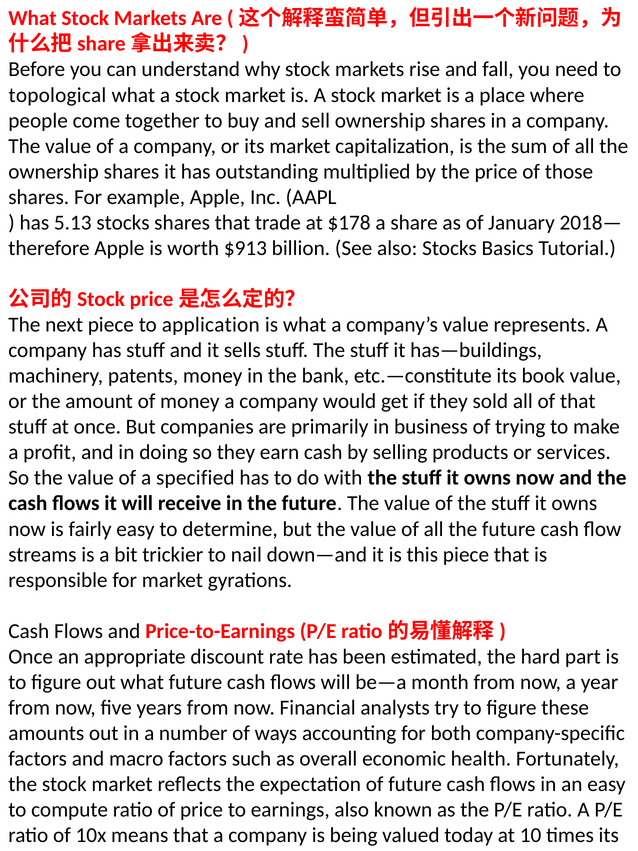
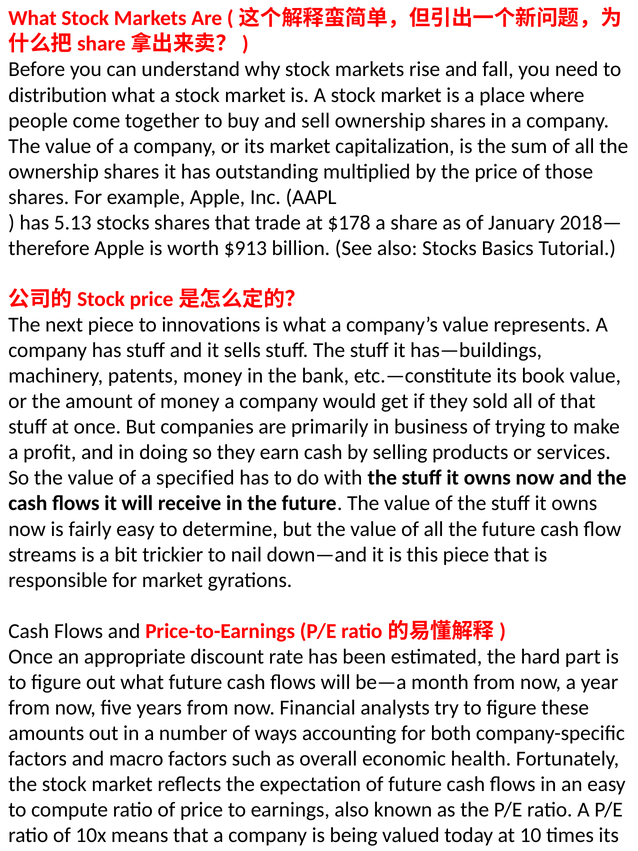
topological: topological -> distribution (58, 95)
application: application -> innovations (211, 325)
